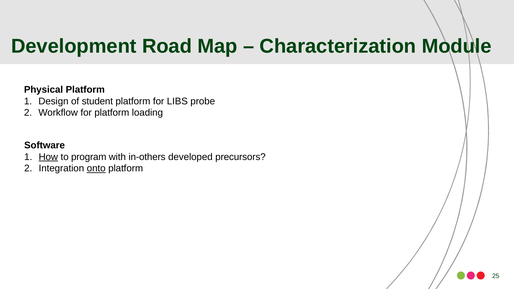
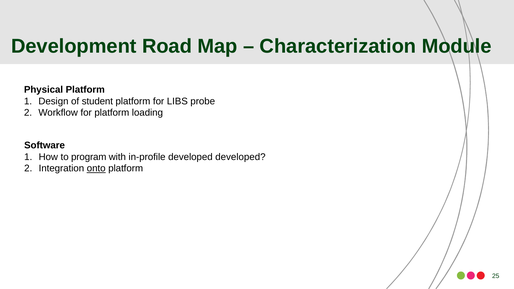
How underline: present -> none (48, 157)
in-others: in-others -> in-profile (147, 157)
developed precursors: precursors -> developed (240, 157)
